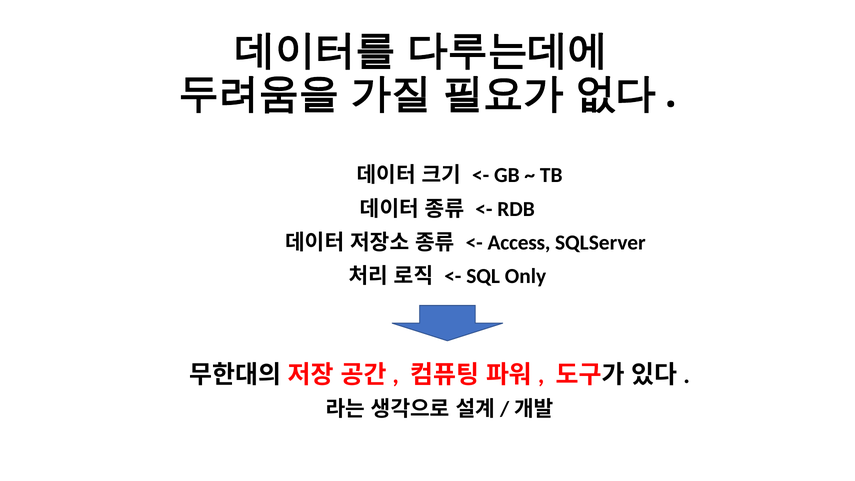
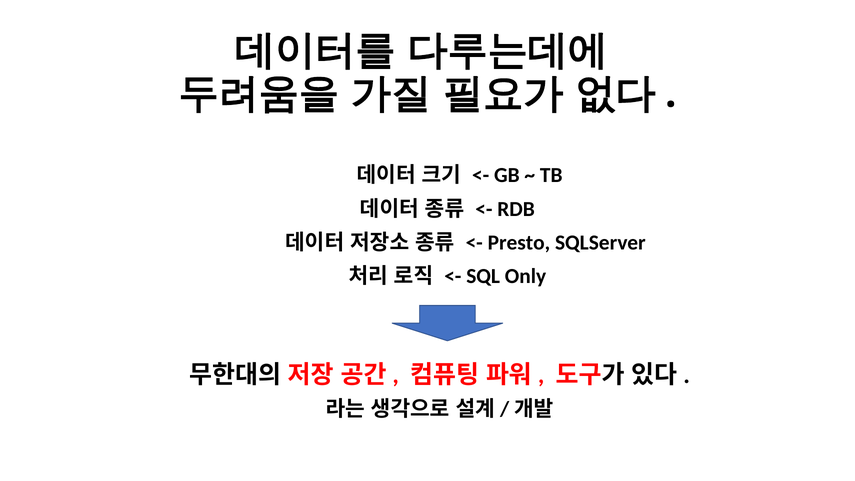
Access: Access -> Presto (519, 243)
